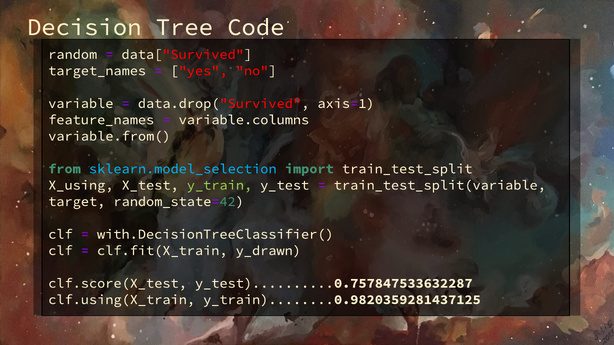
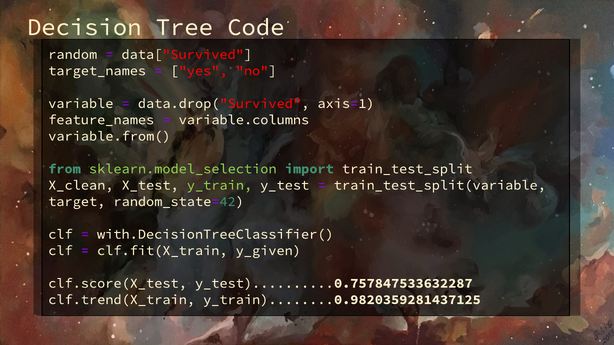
sklearn.model_selection colour: light blue -> light green (183, 169)
X_using: X_using -> X_clean (81, 185)
y_drawn: y_drawn -> y_given (268, 251)
clf.using(X_train: clf.using(X_train -> clf.trend(X_train (122, 300)
